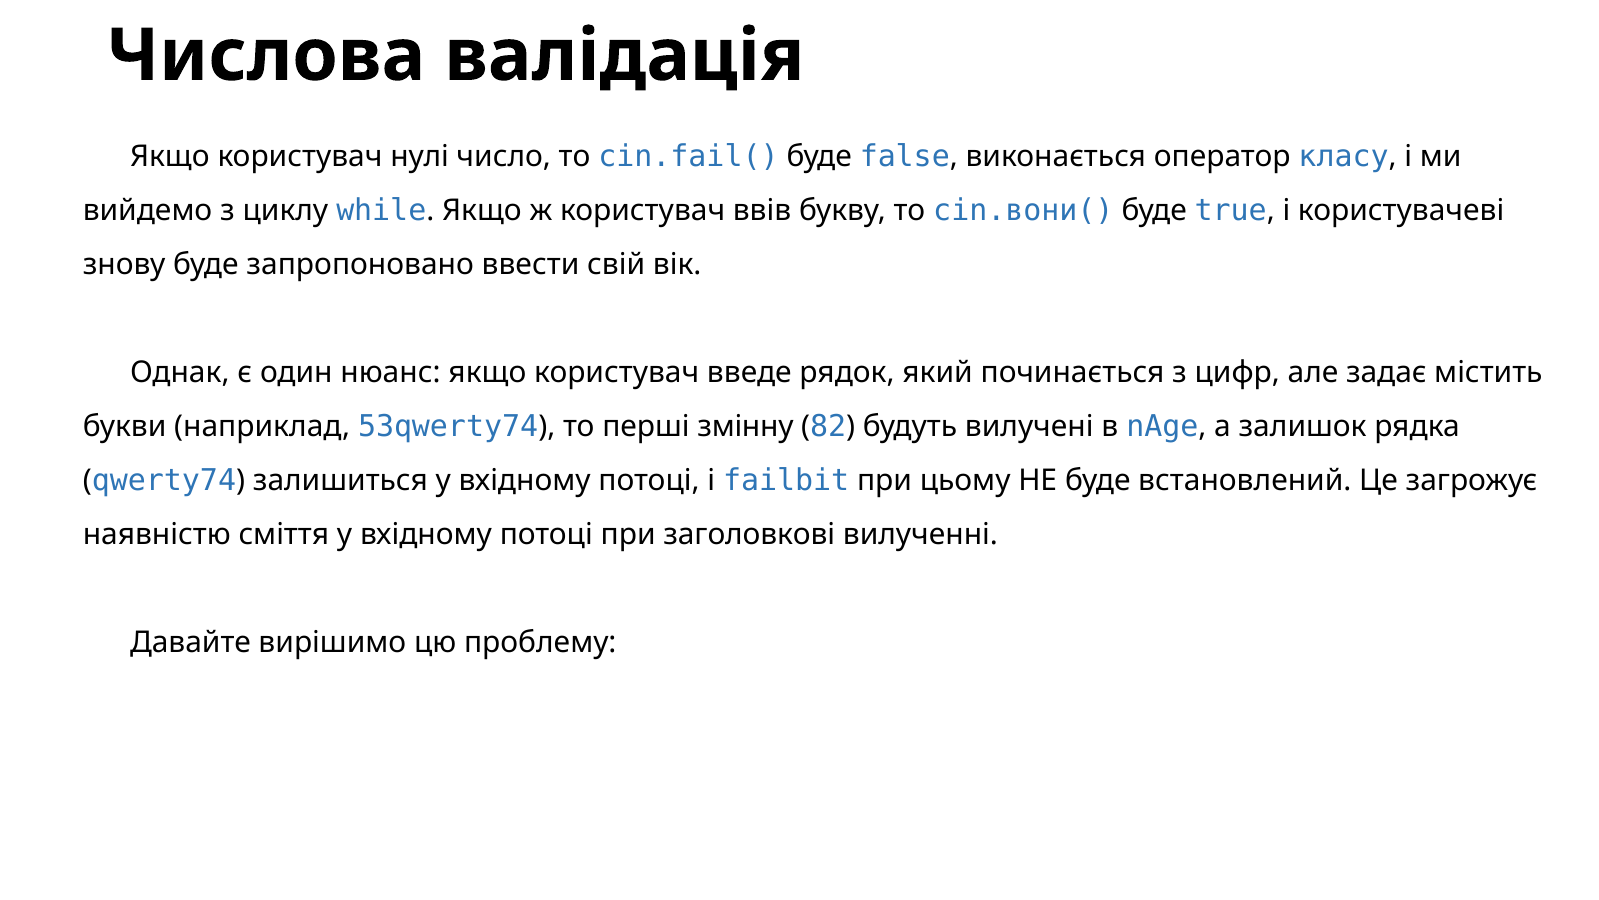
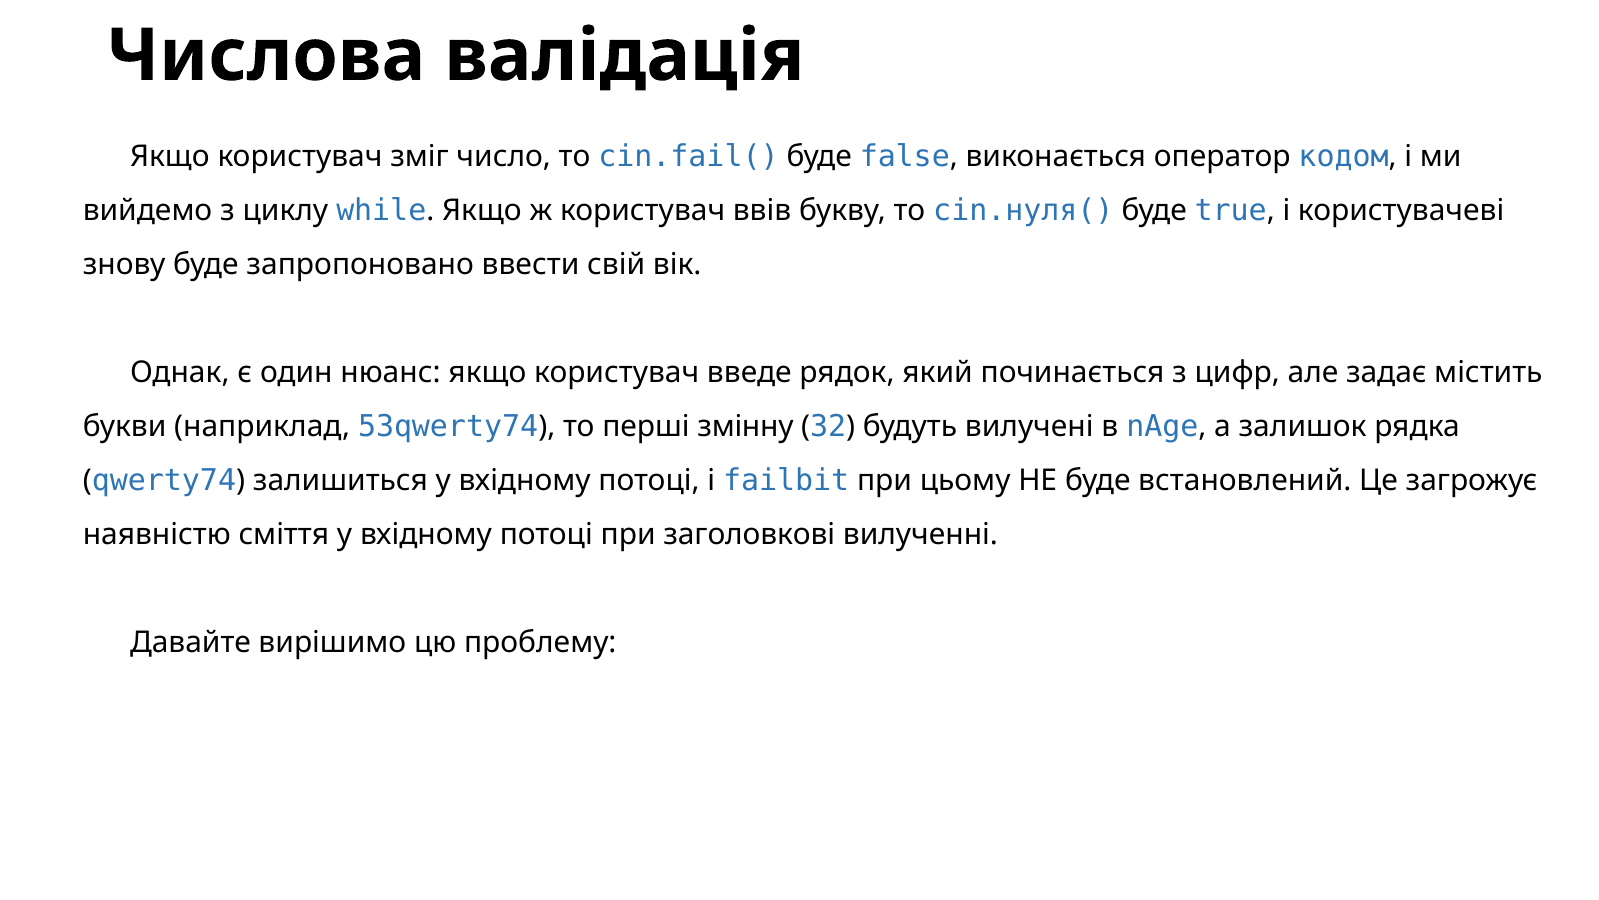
нулі: нулі -> зміг (420, 157)
класу: класу -> кодом (1344, 157)
cin.вони(: cin.вони( -> cin.нуля( (1023, 211)
82: 82 -> 32 (828, 426)
